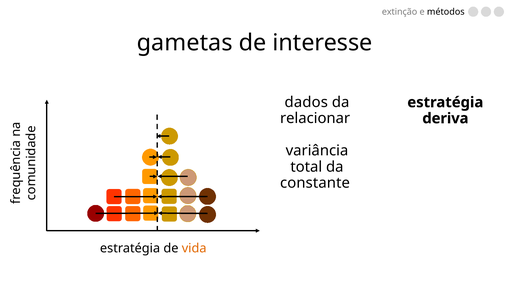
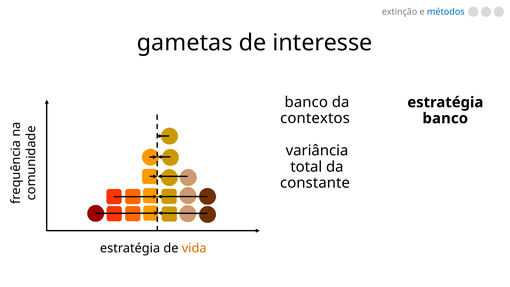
métodos colour: black -> blue (446, 12)
dados: dados -> banco (306, 102)
relacionar: relacionar -> contextos (315, 118)
deriva: deriva -> banco (445, 118)
